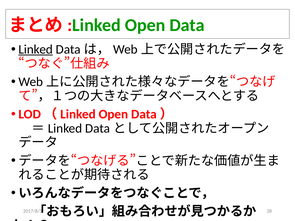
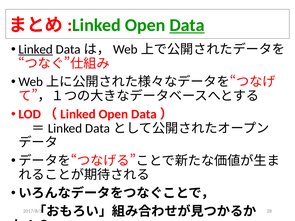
Data underline: none -> present (187, 25)
